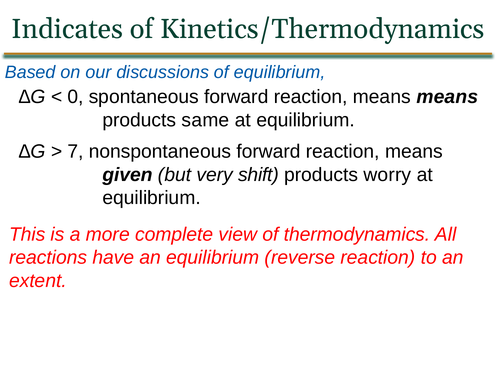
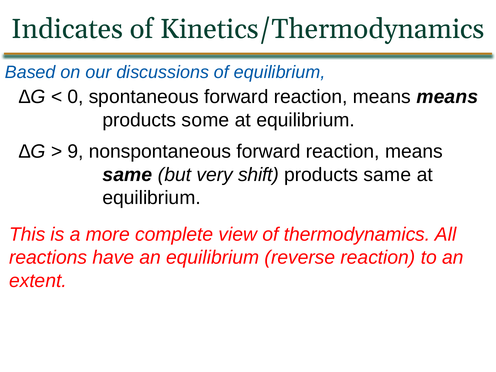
same: same -> some (205, 120)
7: 7 -> 9 (75, 152)
given: given -> same (127, 175)
products worry: worry -> same (387, 175)
